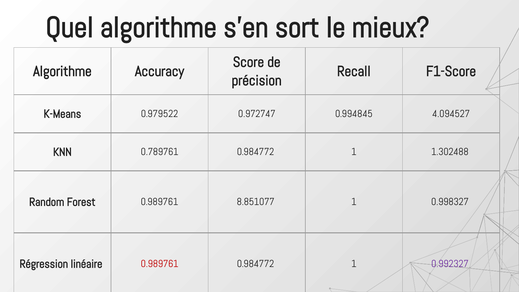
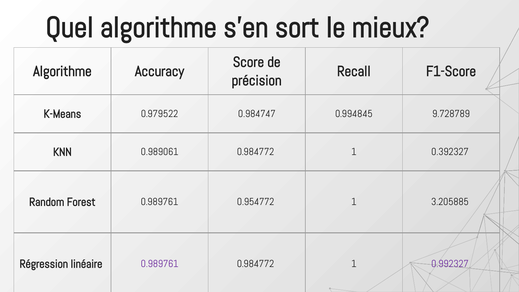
0.972747: 0.972747 -> 0.984747 (257, 114)
4.094527: 4.094527 -> 9.728789 (451, 114)
0.789761: 0.789761 -> 0.989061 (160, 152)
1.302488: 1.302488 -> 0.392327 (450, 152)
8.851077: 8.851077 -> 0.954772 (256, 202)
0.998327: 0.998327 -> 3.205885 (450, 202)
0.989761 colour: red -> purple (160, 264)
